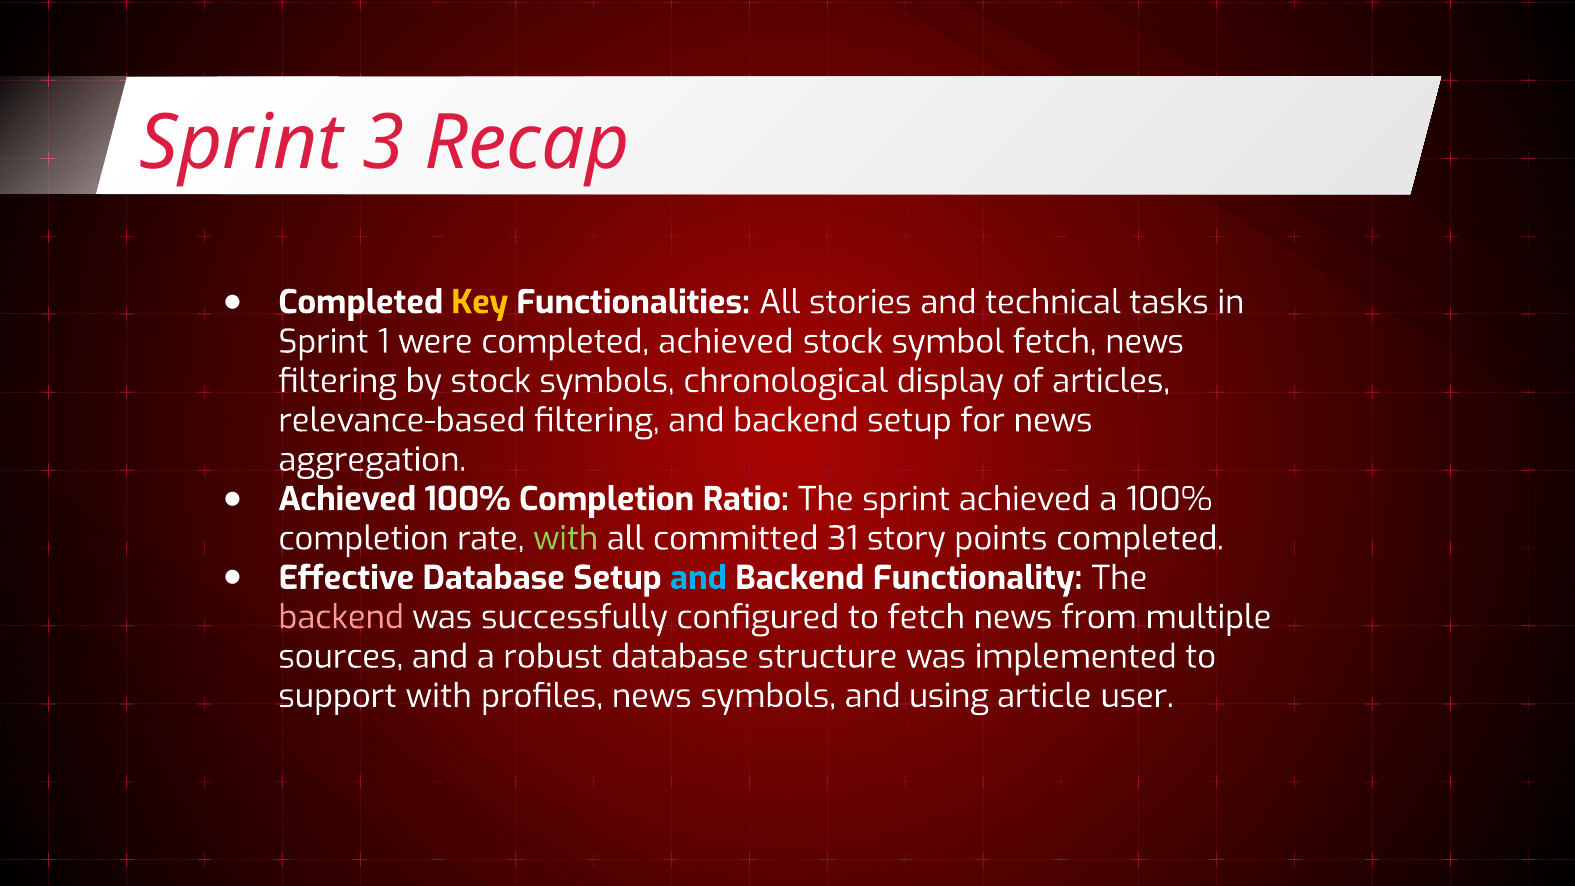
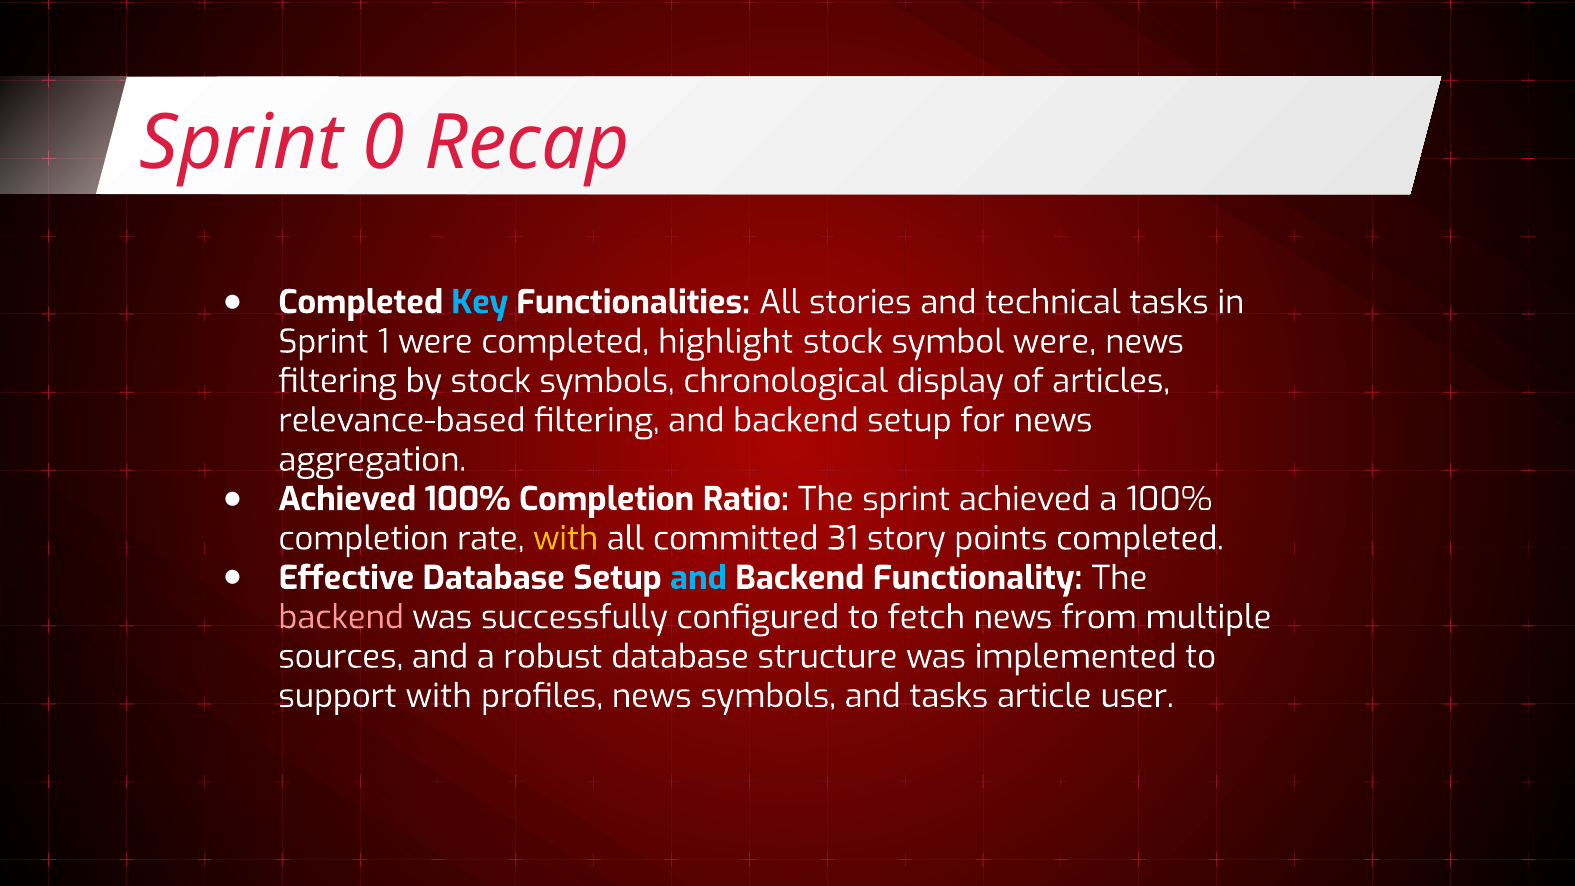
3: 3 -> 0 (384, 144)
Key colour: yellow -> light blue (480, 302)
completed achieved: achieved -> highlight (726, 342)
symbol fetch: fetch -> were (1054, 342)
with colour: light green -> yellow (566, 539)
and using: using -> tasks (949, 696)
